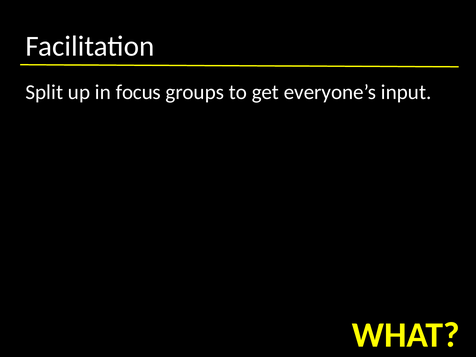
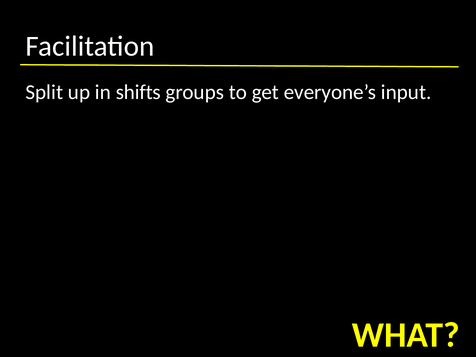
focus: focus -> shifts (138, 92)
